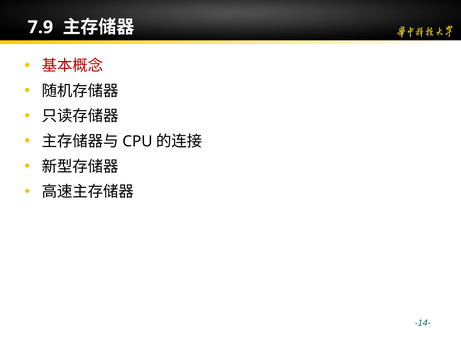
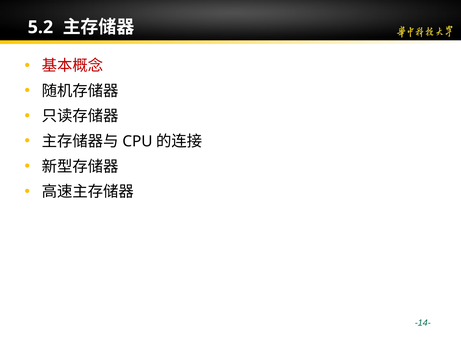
7.9: 7.9 -> 5.2 (40, 27)
